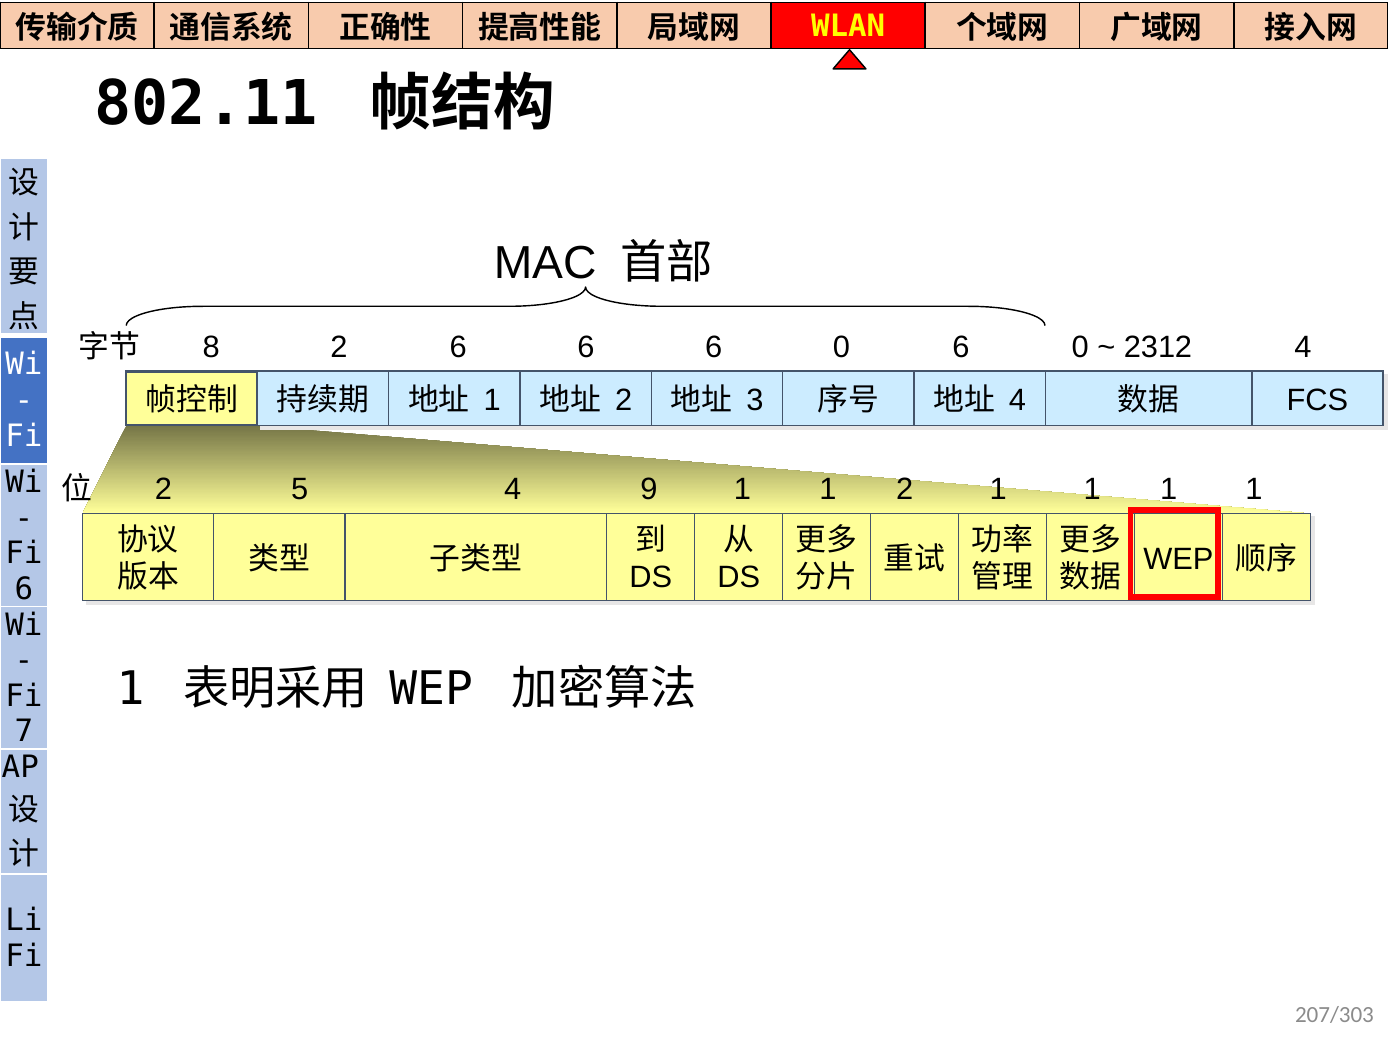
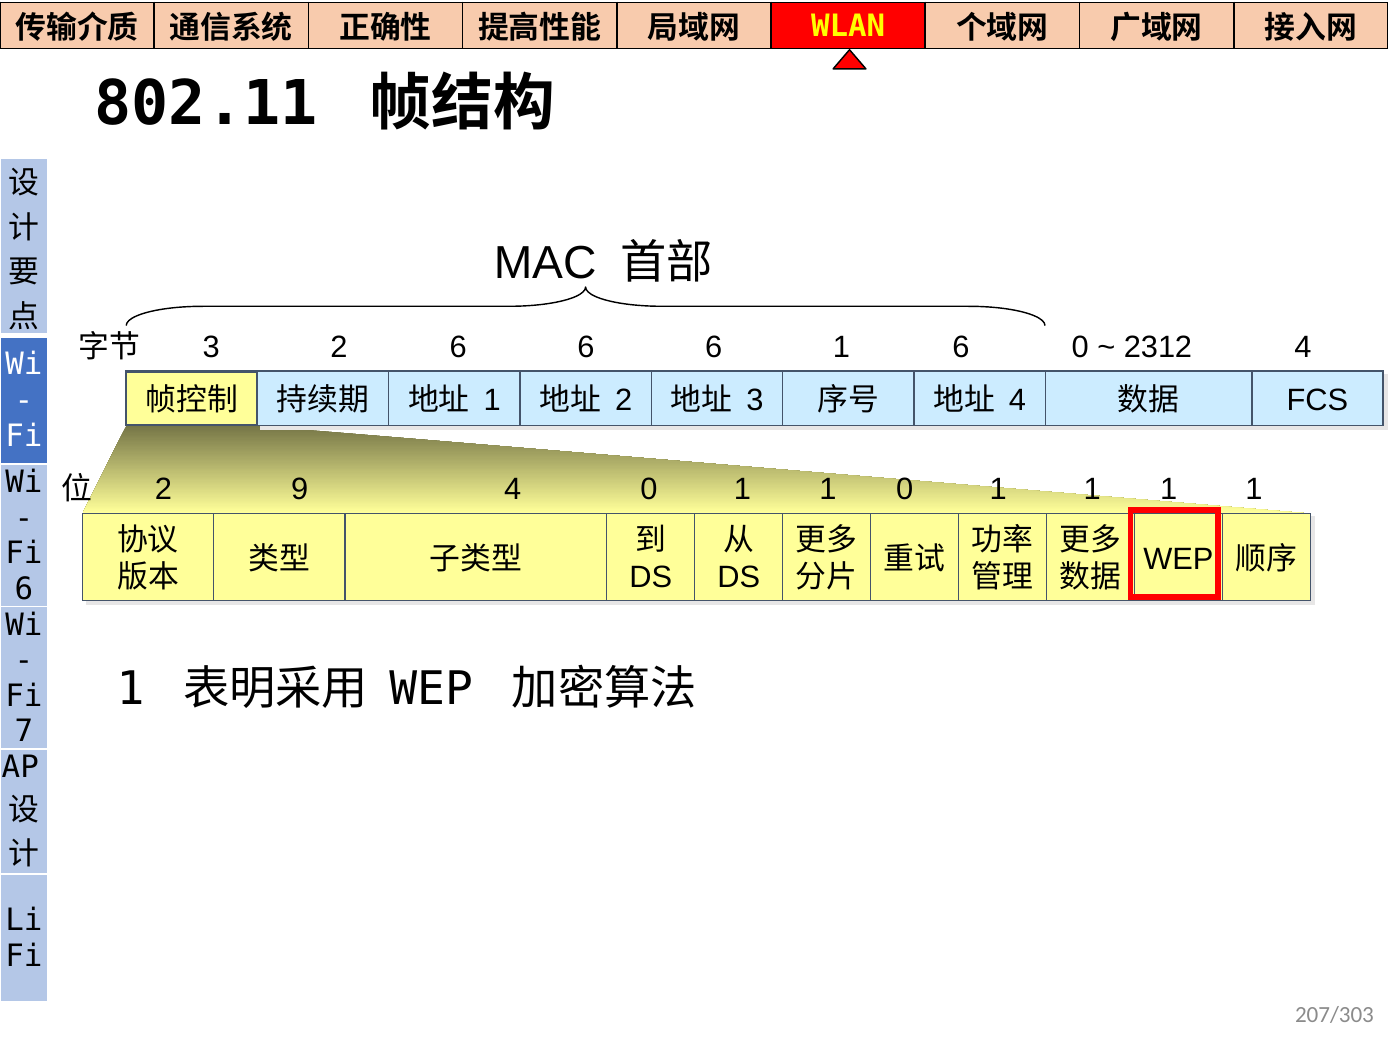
8: 8 -> 3 (211, 347)
6 6 0: 0 -> 1 (842, 347)
5: 5 -> 9 (300, 489)
4 9: 9 -> 0 (649, 489)
1 2: 2 -> 0 (905, 489)
